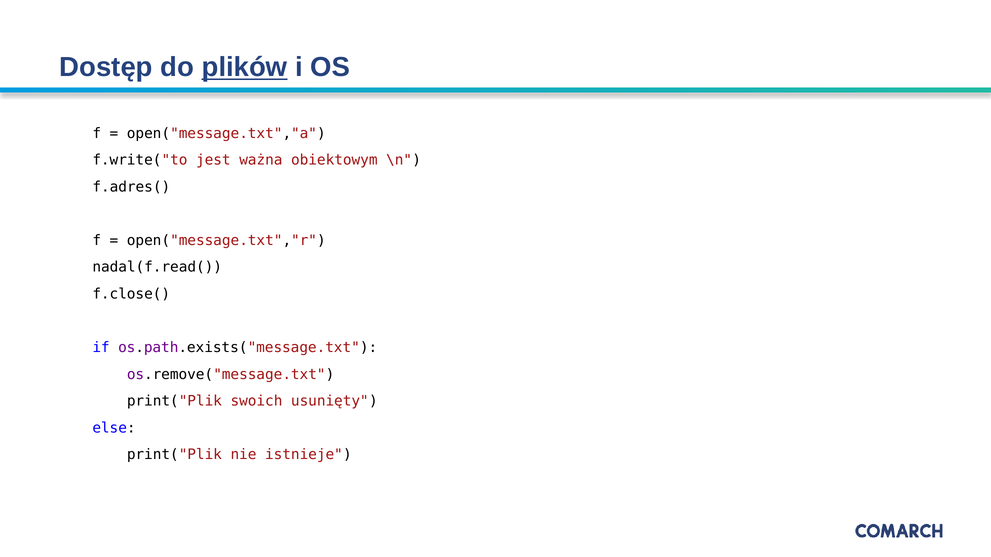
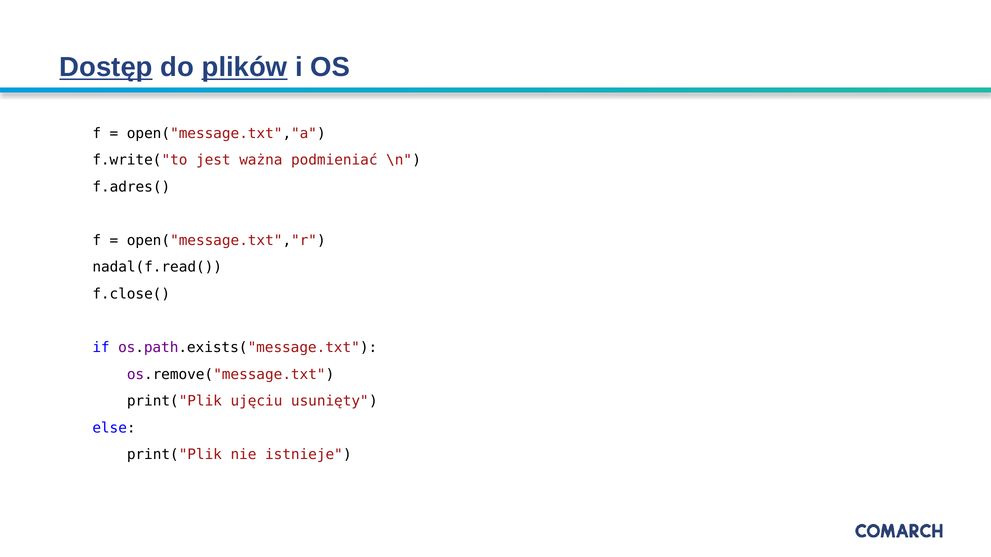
Dostęp underline: none -> present (106, 67)
obiektowym: obiektowym -> podmieniać (334, 160)
swoich: swoich -> ujęciu (256, 401)
